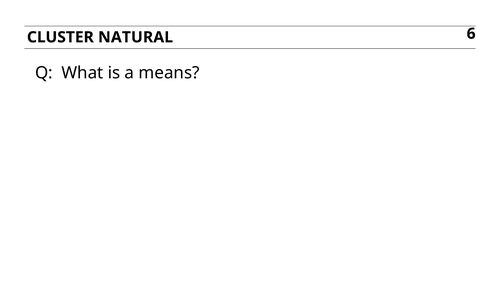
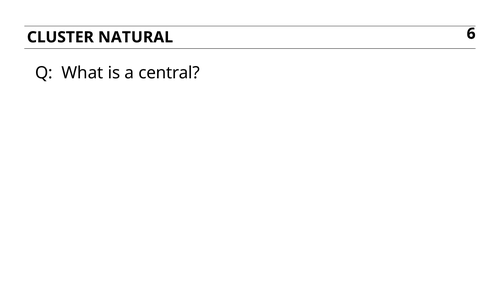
means: means -> central (169, 73)
